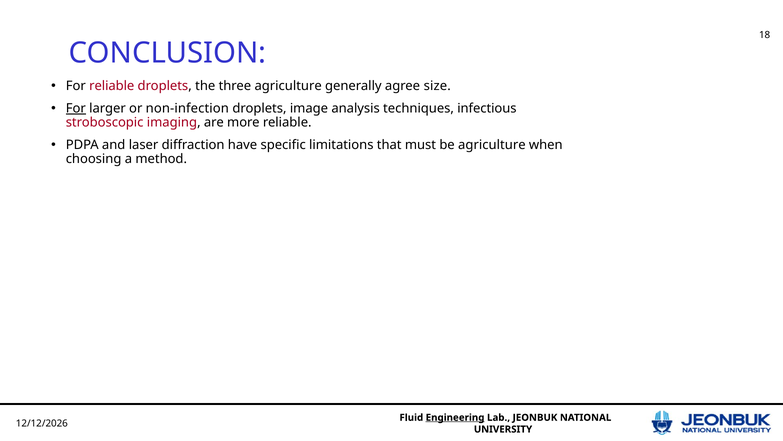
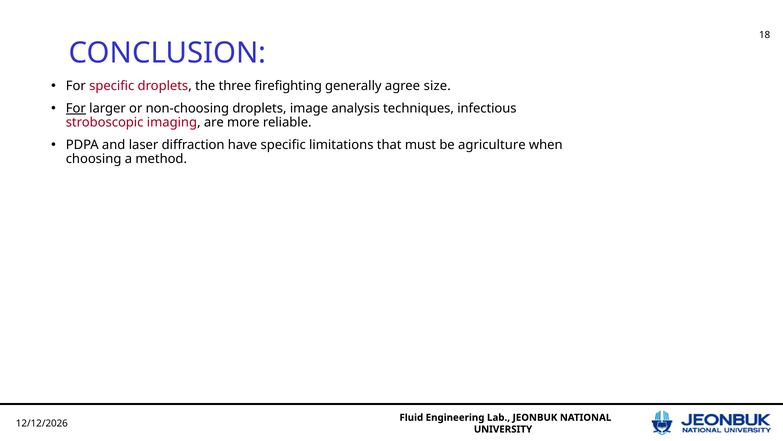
For reliable: reliable -> specific (112, 86)
three agriculture: agriculture -> firefighting (288, 86)
non-infection: non-infection -> non-choosing (187, 108)
Engineering underline: present -> none (455, 417)
